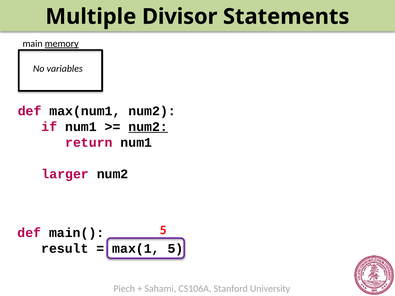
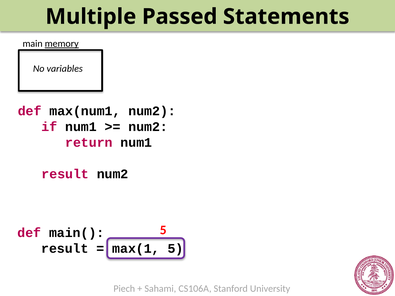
Divisor: Divisor -> Passed (180, 17)
num2 underline: present -> none (148, 127)
larger: larger -> result (65, 174)
